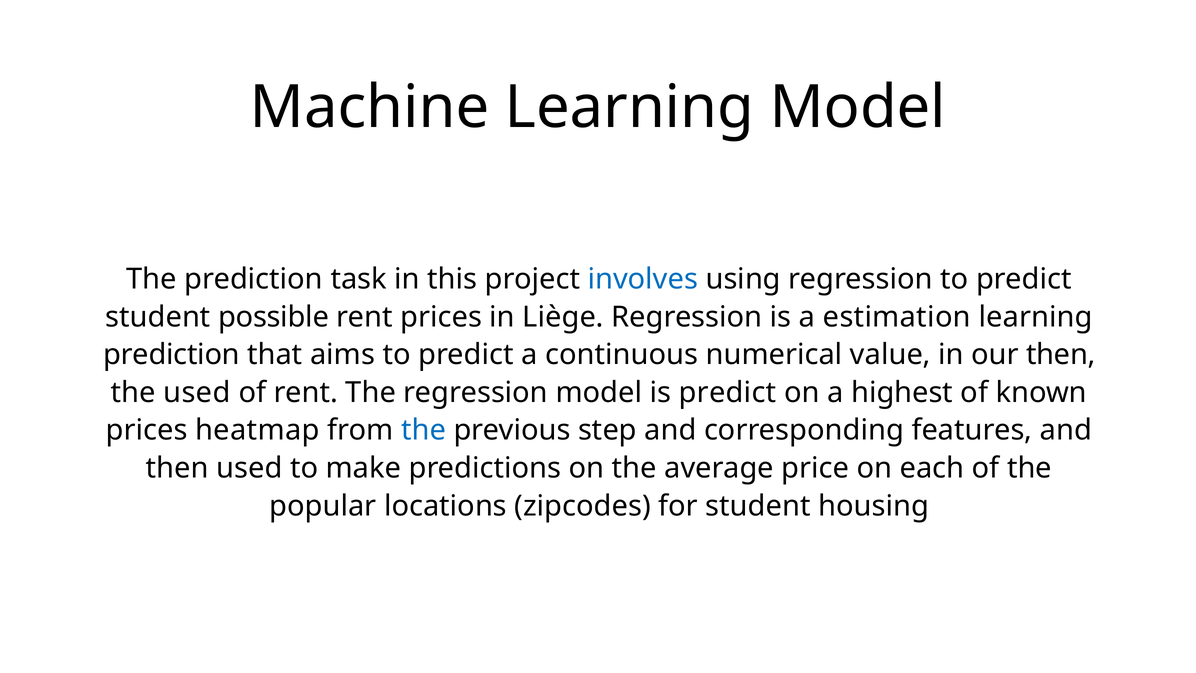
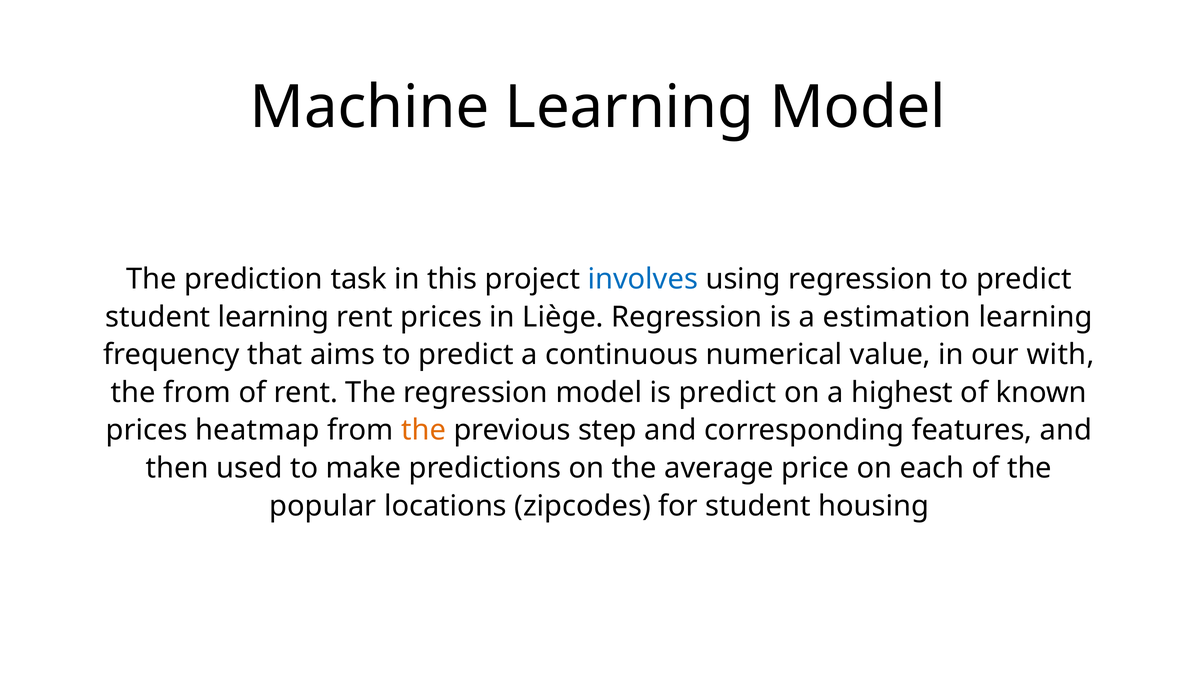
student possible: possible -> learning (274, 317)
prediction: prediction -> frequency (171, 355)
our then: then -> with (1061, 355)
the used: used -> from (197, 392)
the colour: blue -> orange (424, 430)
